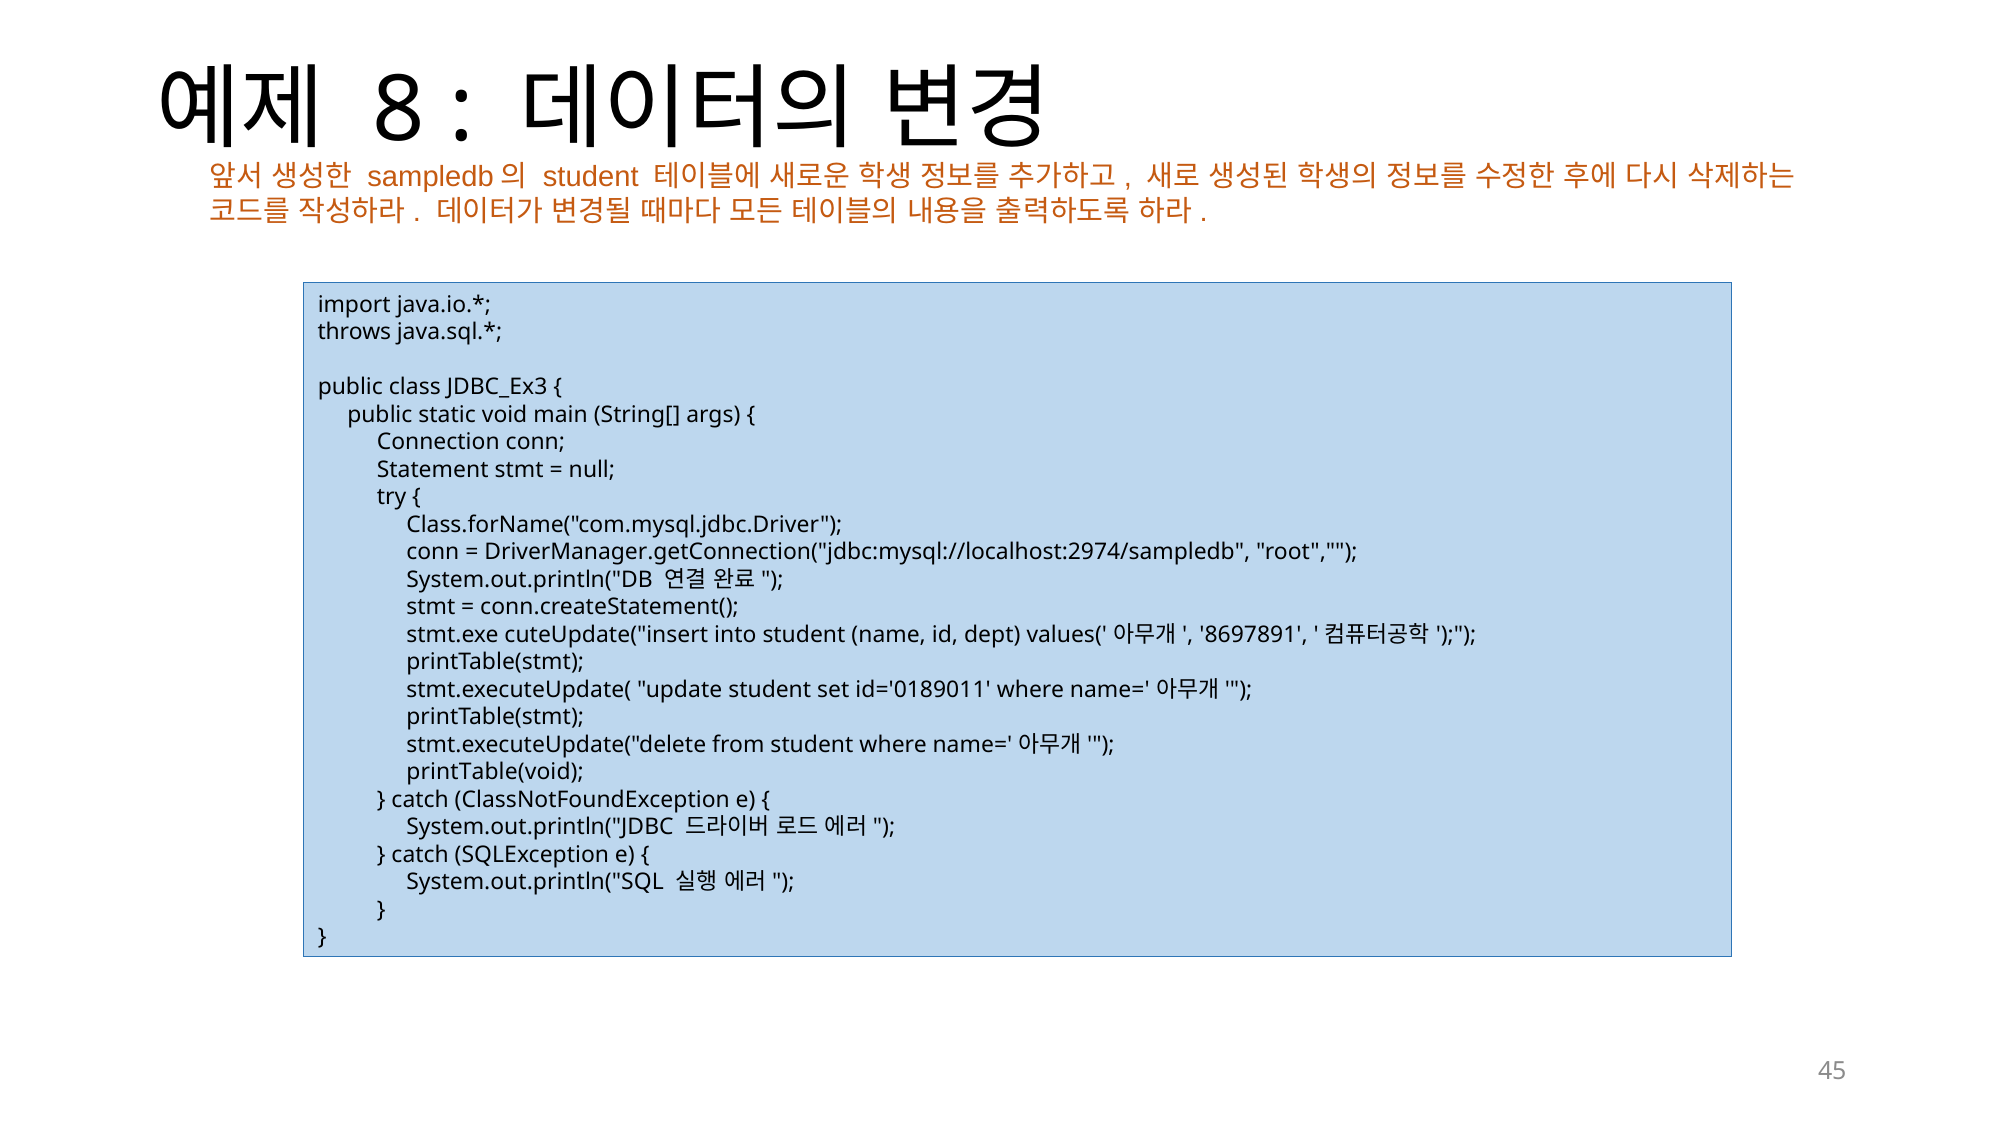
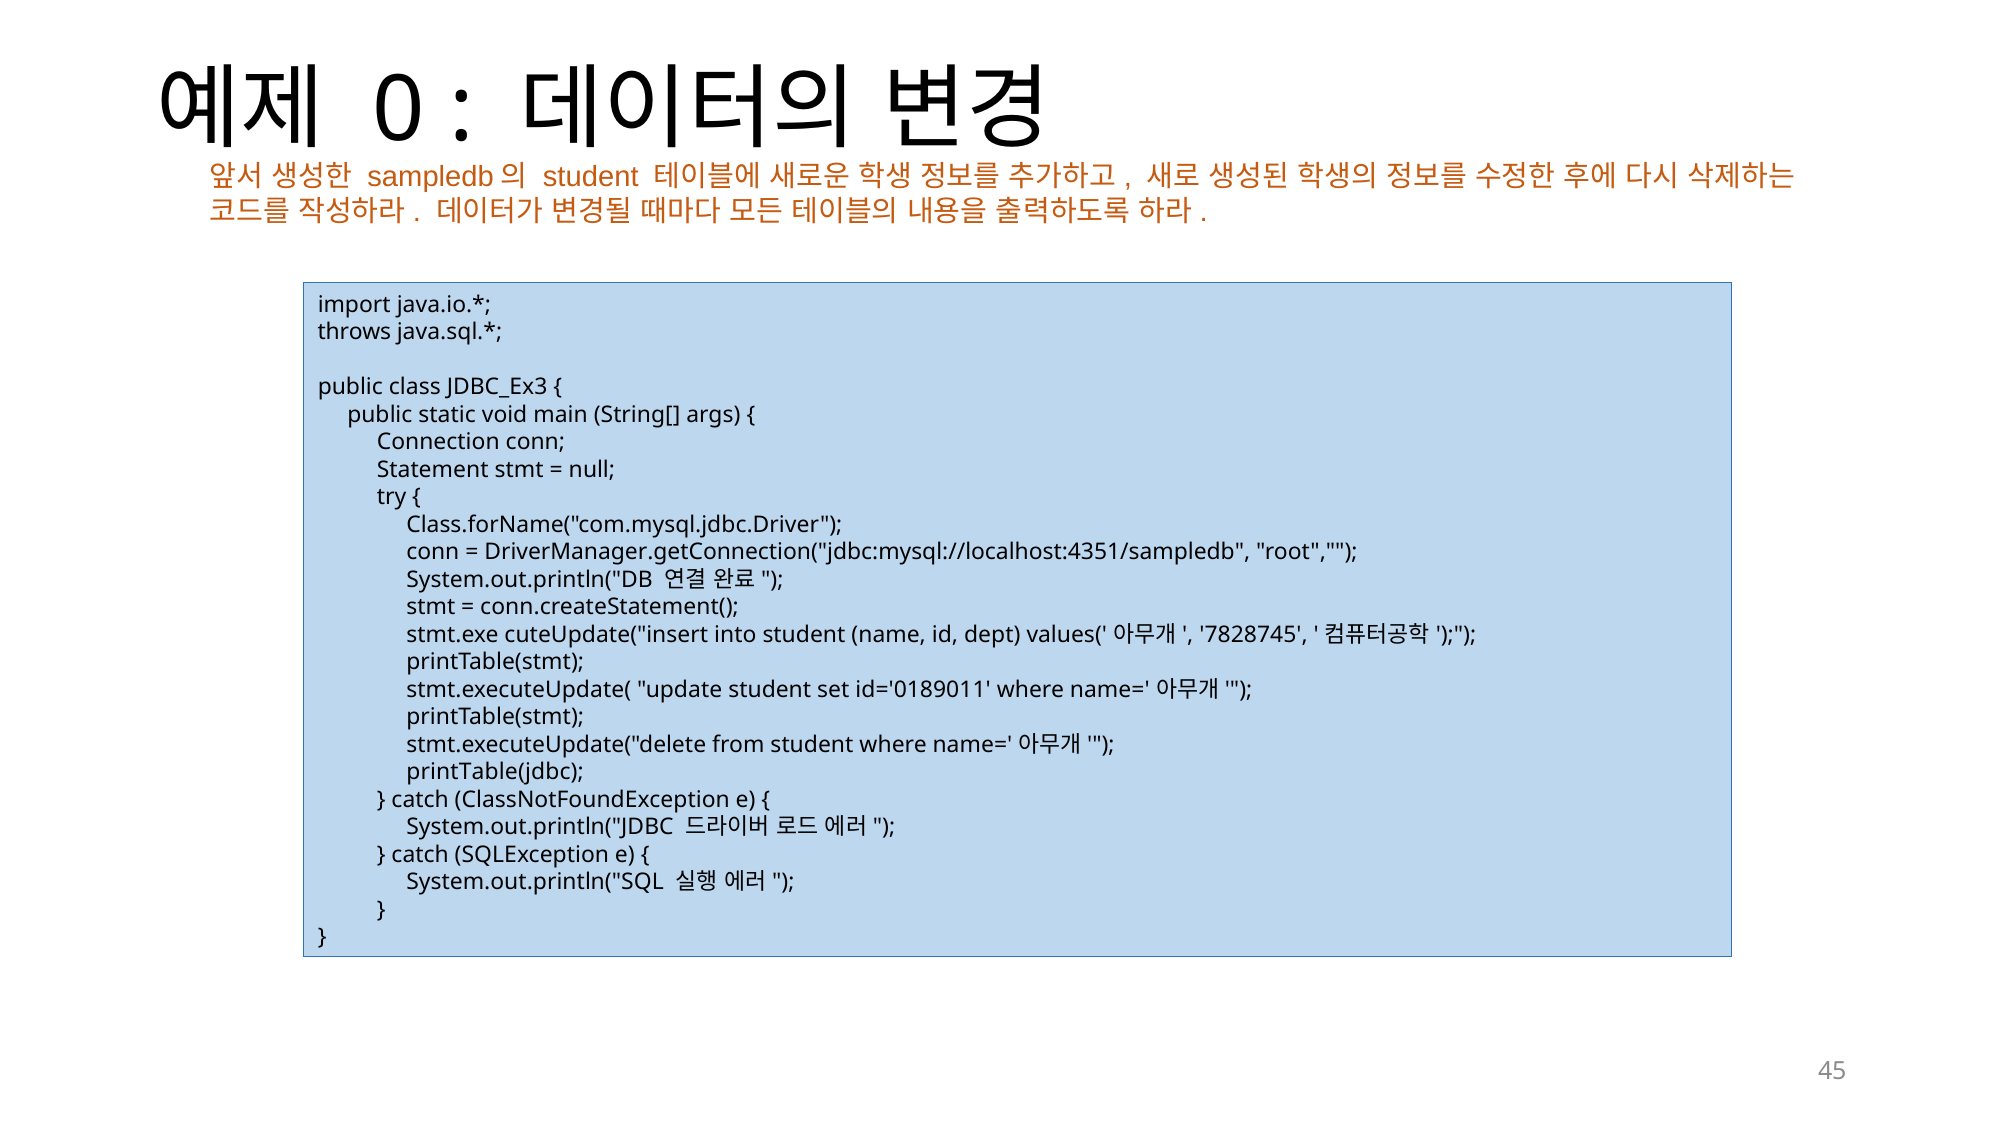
8: 8 -> 0 (399, 110)
DriverManager.getConnection("jdbc:mysql://localhost:2974/sampledb: DriverManager.getConnection("jdbc:mysql://localhost:2974/sampledb -> DriverManager.getConnection("jdbc:mysql://localhost:4351/sampledb (867, 552)
8697891: 8697891 -> 7828745 (1254, 635)
printTable(void: printTable(void -> printTable(jdbc (495, 773)
